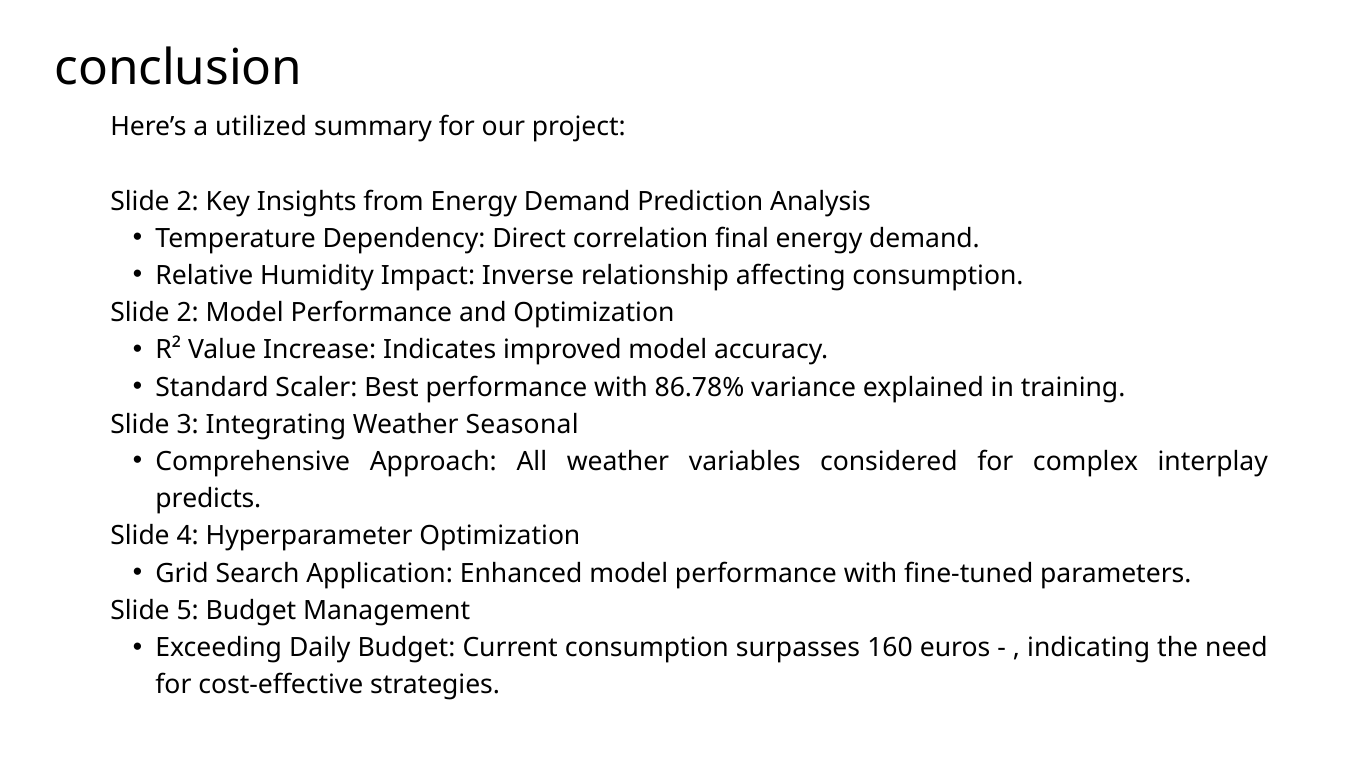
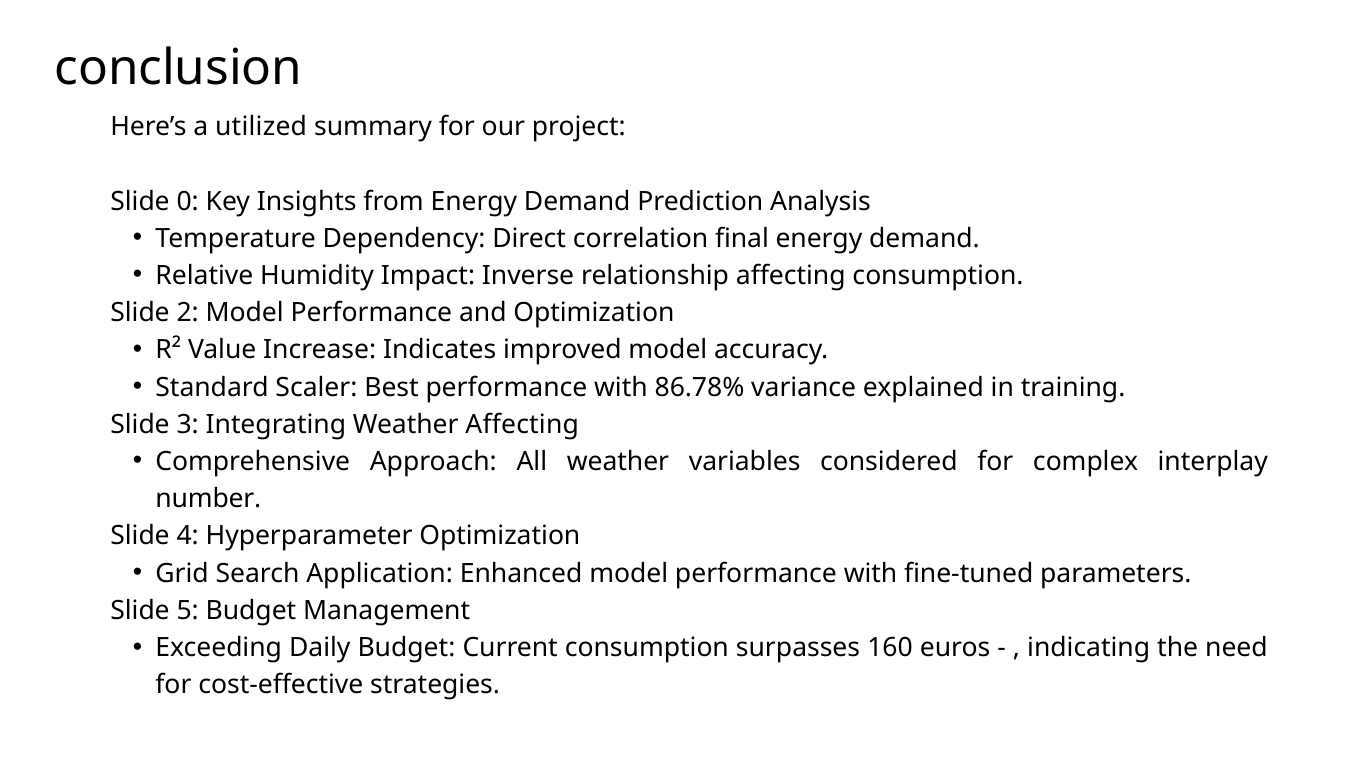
2: 2 -> 0 (188, 201)
Weather Seasonal: Seasonal -> Affecting (522, 424)
predicts: predicts -> number (208, 499)
